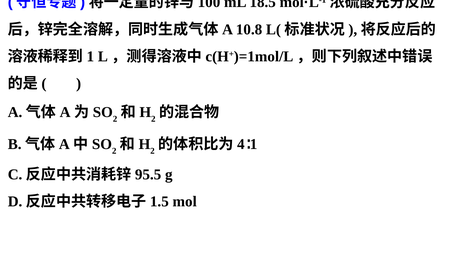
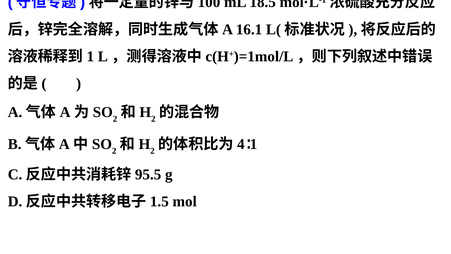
10.8: 10.8 -> 16.1 (249, 29)
